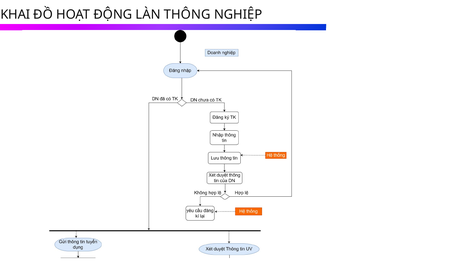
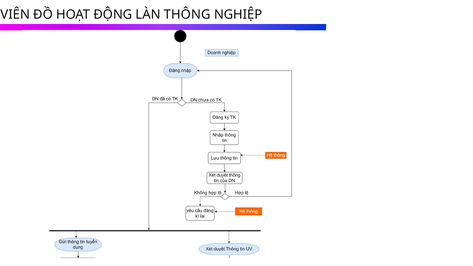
KHAI: KHAI -> VIÊN (15, 15)
